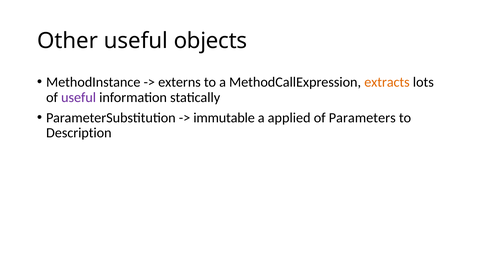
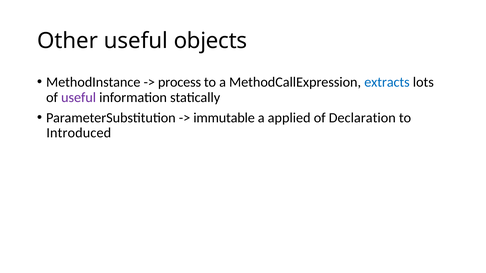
externs: externs -> process (180, 82)
extracts colour: orange -> blue (387, 82)
Parameters: Parameters -> Declaration (362, 118)
Description: Description -> Introduced (79, 133)
